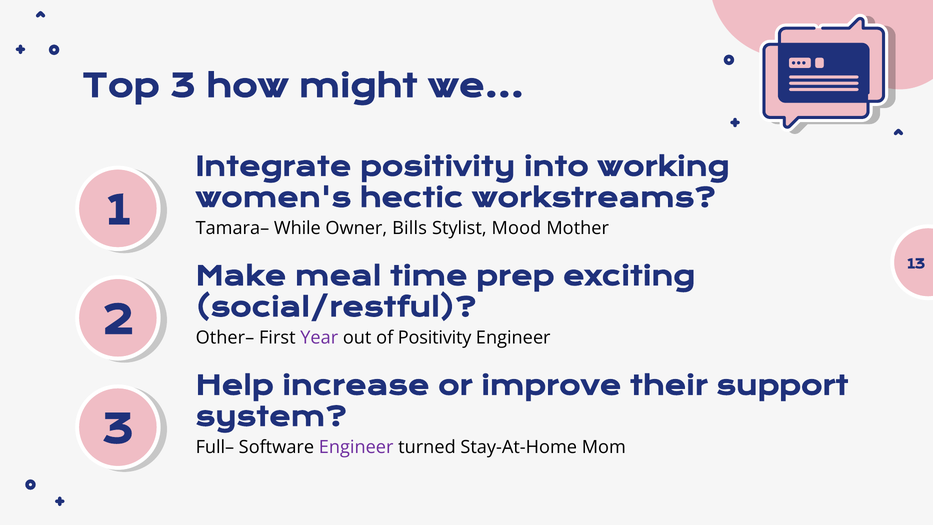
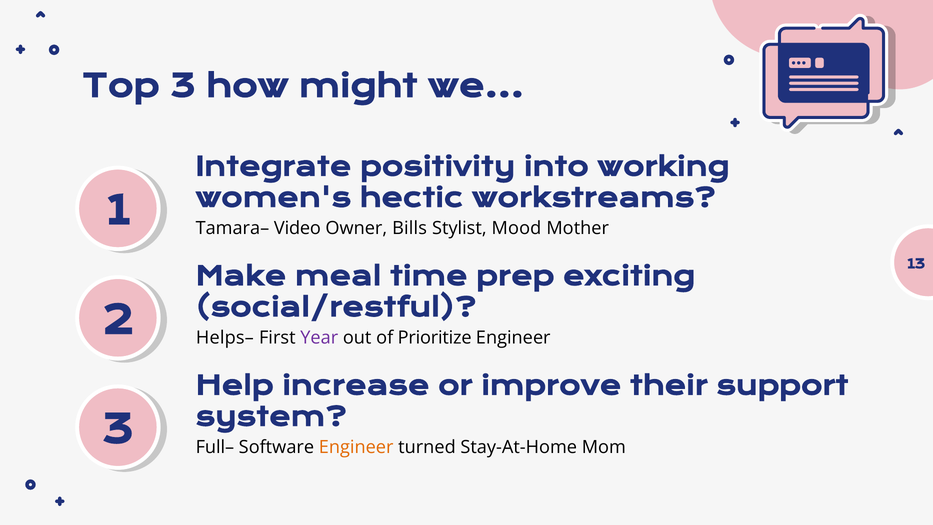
While: While -> Video (297, 228)
Other–: Other– -> Helps– (225, 338)
of Positivity: Positivity -> Prioritize (435, 338)
Engineer colour: purple -> orange (356, 447)
